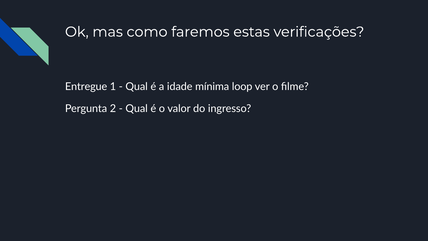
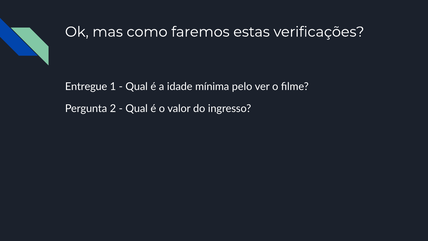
loop: loop -> pelo (242, 87)
